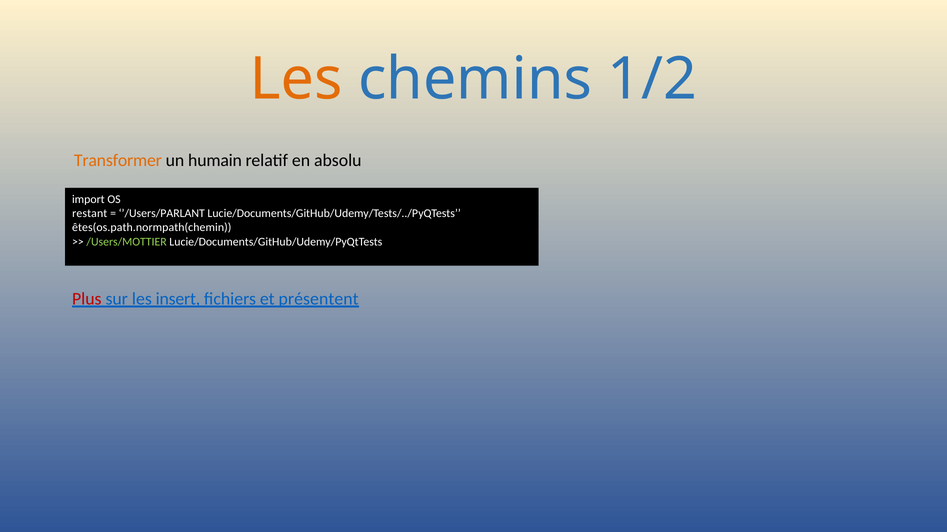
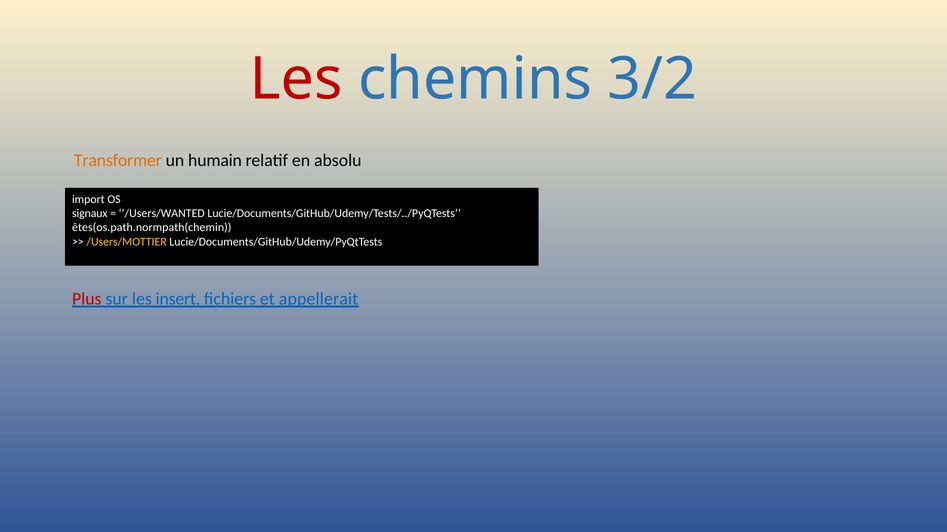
Les colour: orange -> red (296, 79)
1/2: 1/2 -> 3/2 (652, 79)
restant: restant -> signaux (90, 214)
’/Users/PARLANT: ’/Users/PARLANT -> ’/Users/WANTED (162, 214)
/Users/MOTTIER colour: light green -> yellow (127, 242)
présentent: présentent -> appellerait (319, 299)
